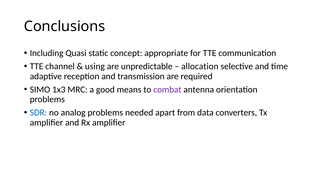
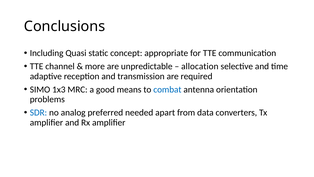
using: using -> more (95, 66)
combat colour: purple -> blue (167, 89)
analog problems: problems -> preferred (105, 112)
